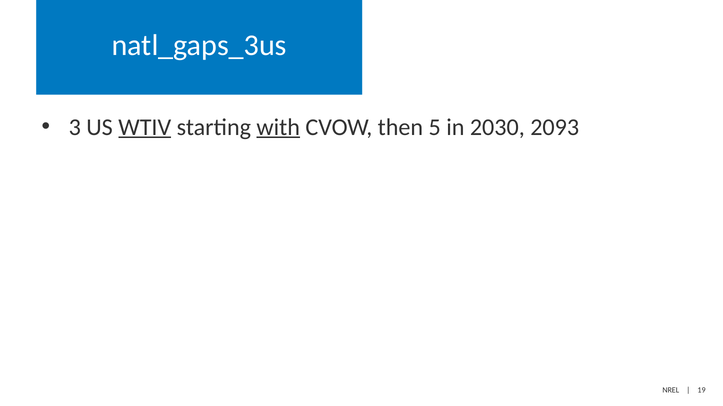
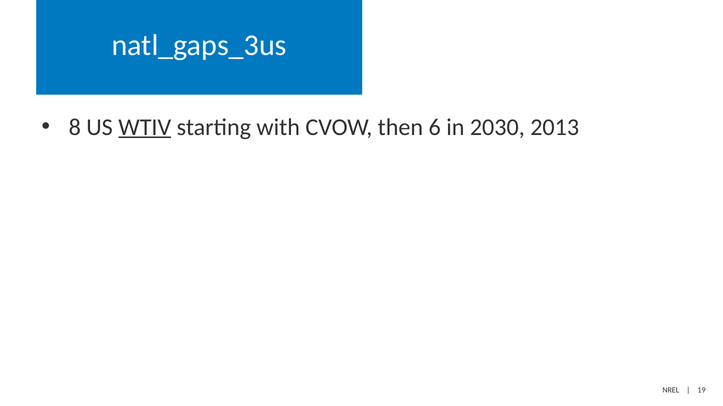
3: 3 -> 8 (75, 127)
with underline: present -> none (278, 127)
5: 5 -> 6 (435, 127)
2093: 2093 -> 2013 (555, 127)
